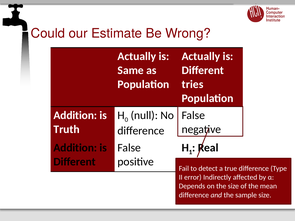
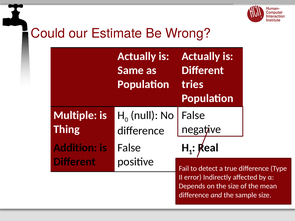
Addition: Addition -> Multiple (75, 115)
Truth: Truth -> Thing (67, 129)
